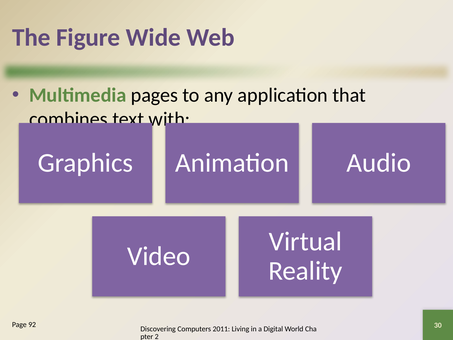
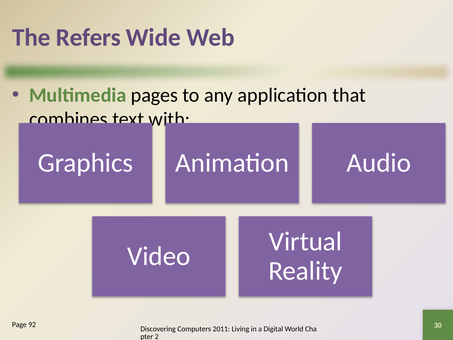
Figure: Figure -> Refers (88, 38)
